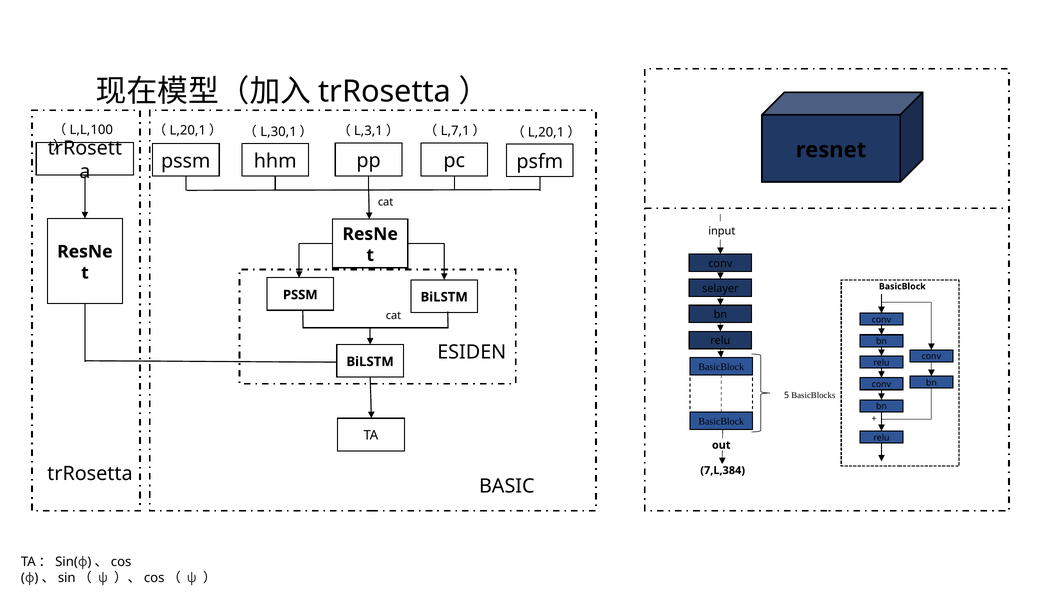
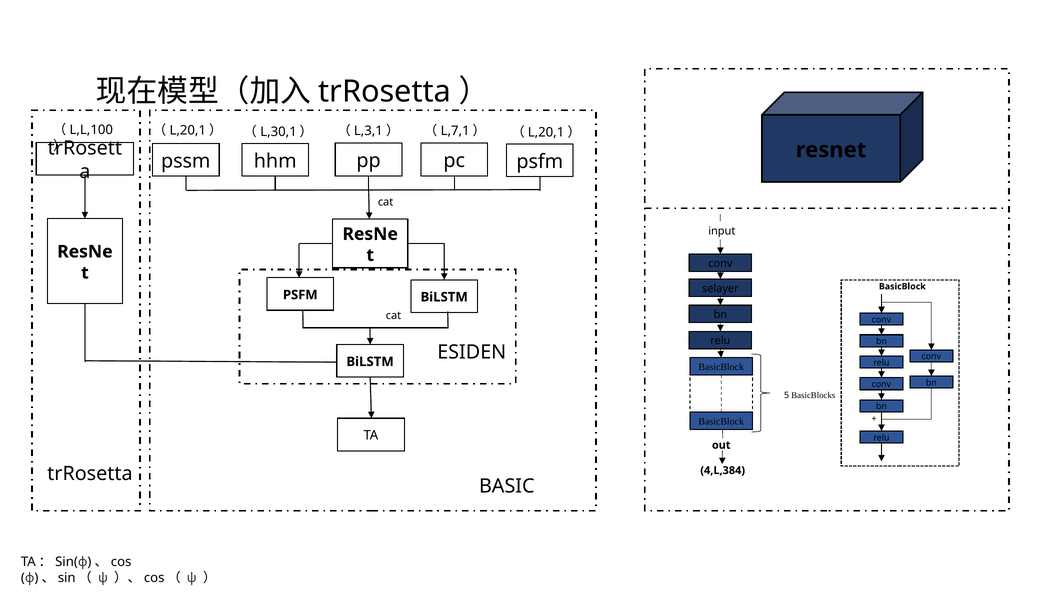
PSSM: PSSM -> PSFM (300, 295)
7,L,384: 7,L,384 -> 4,L,384 (723, 471)
